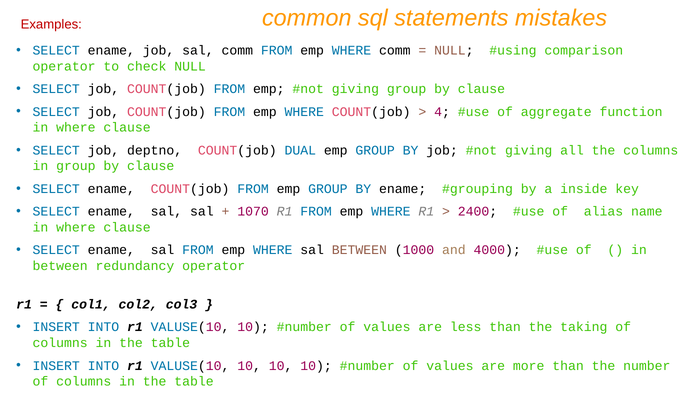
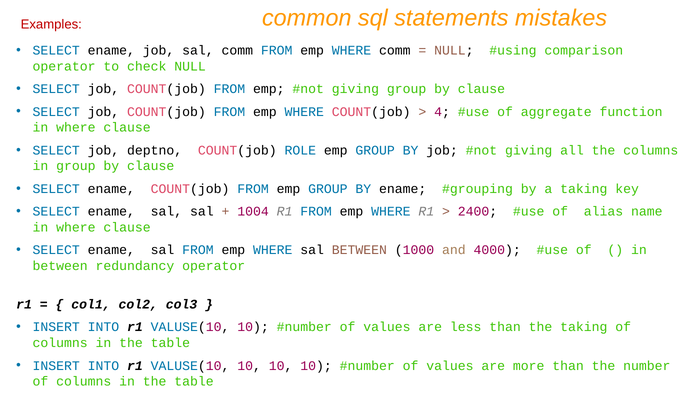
DUAL: DUAL -> ROLE (300, 150)
a inside: inside -> taking (584, 189)
1070: 1070 -> 1004 (253, 211)
